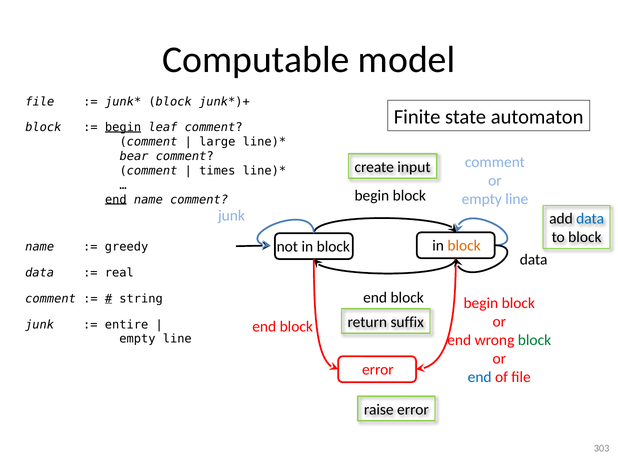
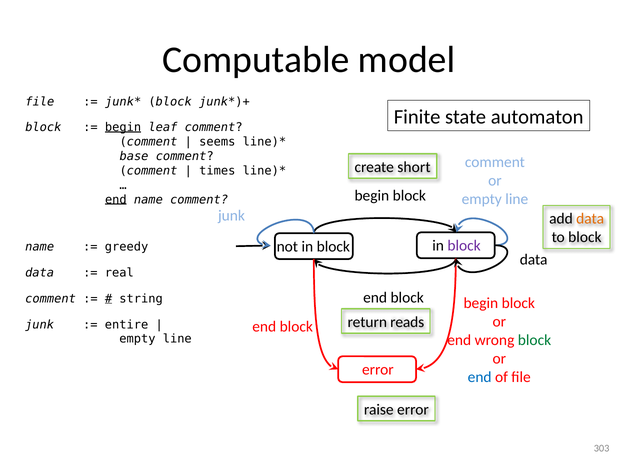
large: large -> seems (217, 142)
bear: bear -> base (134, 156)
input: input -> short (414, 167)
data colour: blue -> orange (590, 219)
block colour: orange -> purple (464, 246)
suffix: suffix -> reads (407, 322)
